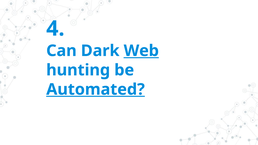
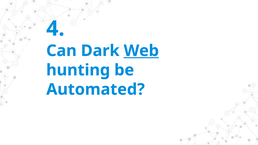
Automated underline: present -> none (95, 89)
